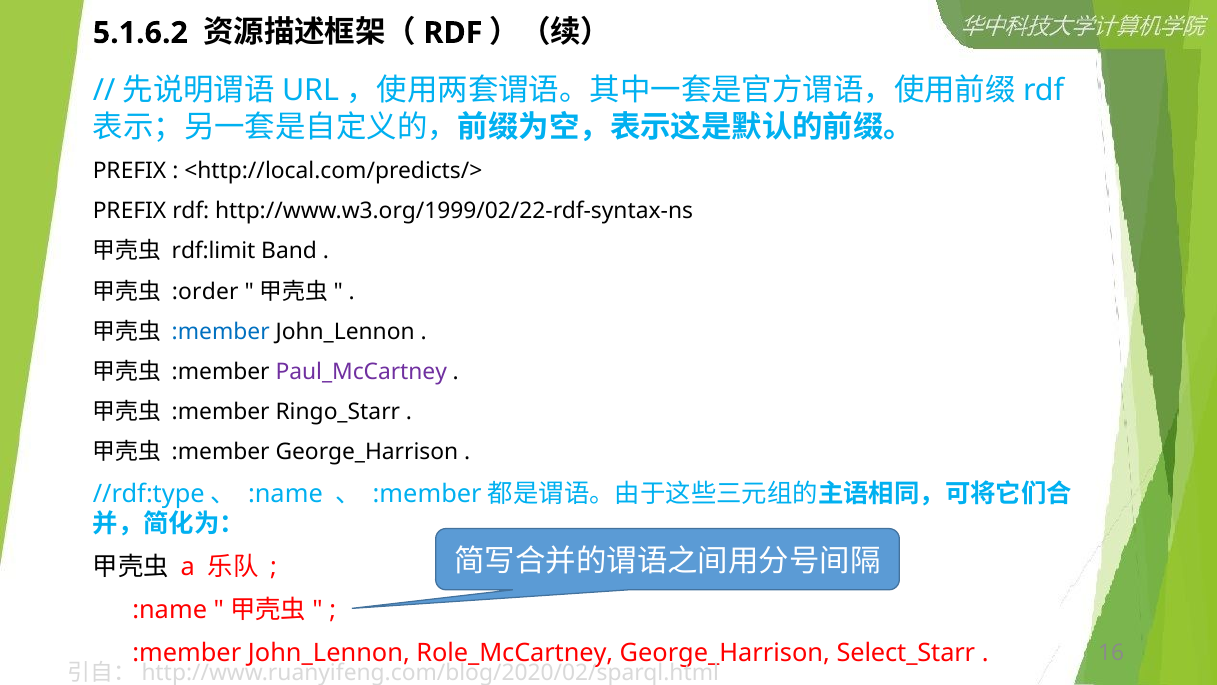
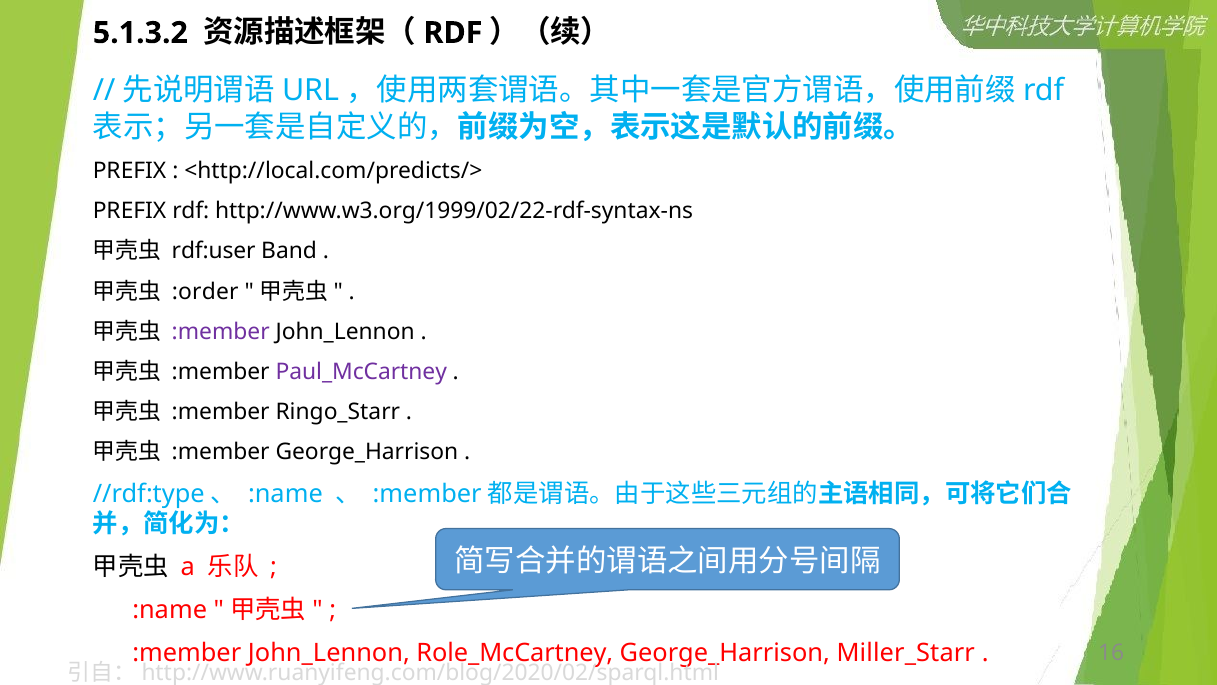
5.1.6.2: 5.1.6.2 -> 5.1.3.2 (140, 33)
rdf:limit: rdf:limit -> rdf:user (214, 251)
:member colour: blue -> purple (221, 331)
Select_Starr: Select_Starr -> Miller_Starr (906, 653)
